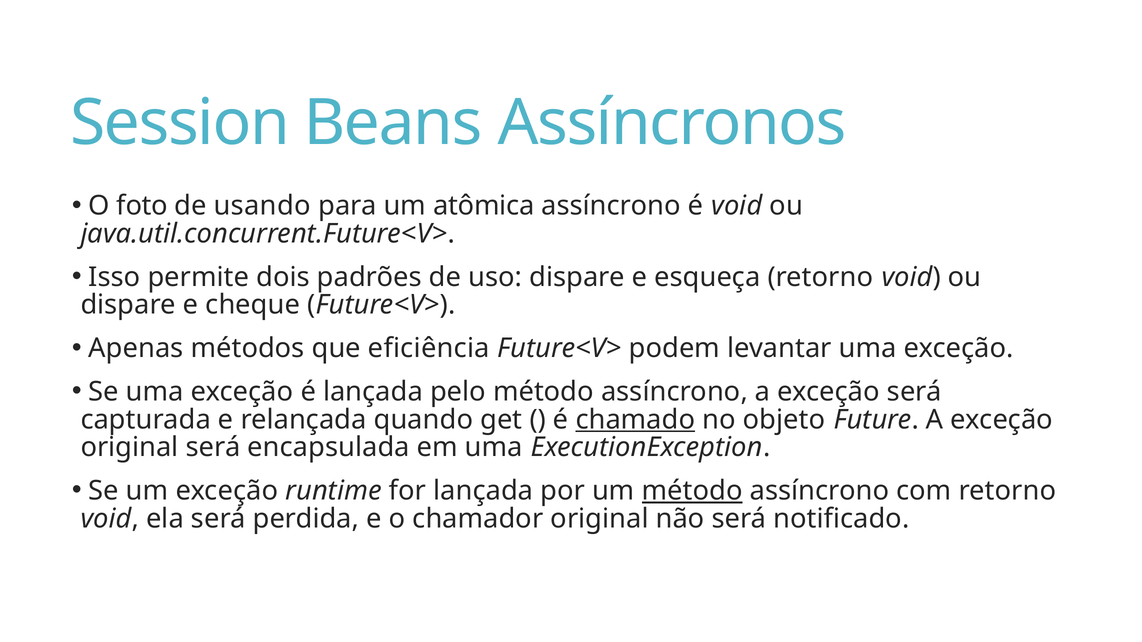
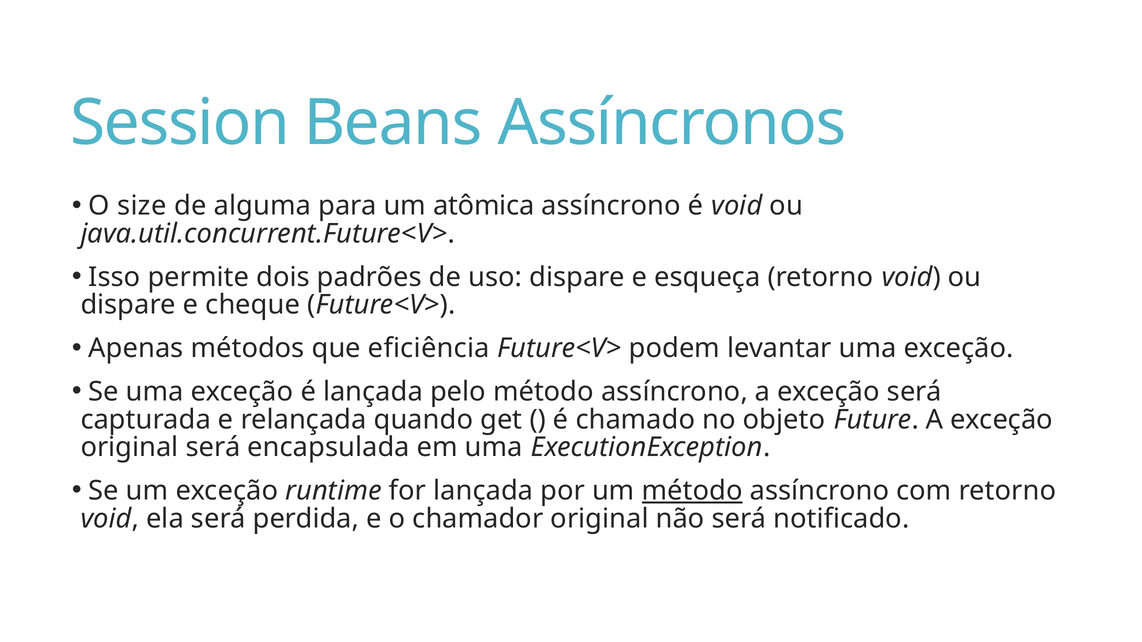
foto: foto -> size (142, 206)
usando: usando -> alguma (262, 206)
chamado underline: present -> none (635, 420)
